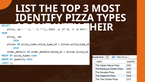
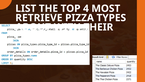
3: 3 -> 4 (86, 8)
IDENTIFY: IDENTIFY -> RETRIEVE (39, 18)
